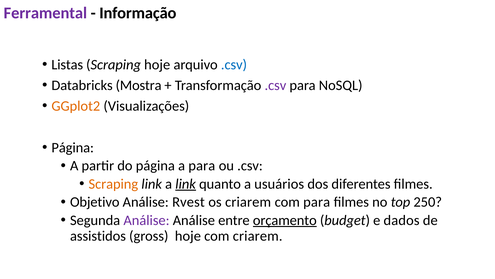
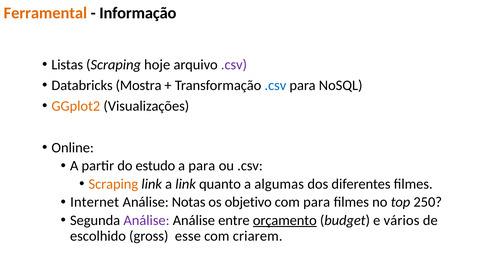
Ferramental colour: purple -> orange (45, 13)
.csv colour: blue -> purple (234, 64)
.csv colour: purple -> blue (275, 85)
Página: Página -> Online (73, 147)
do página: página -> estudo (155, 165)
link underline: present -> none (186, 184)
usuários: usuários -> algumas (279, 184)
Objetivo: Objetivo -> Internet (95, 202)
Rvest: Rvest -> Notas (189, 202)
os criarem: criarem -> objetivo (248, 202)
dados: dados -> vários (402, 220)
assistidos: assistidos -> escolhido (98, 235)
gross hoje: hoje -> esse (188, 235)
